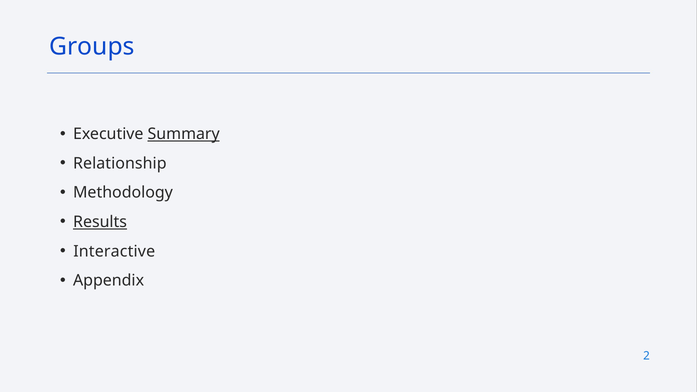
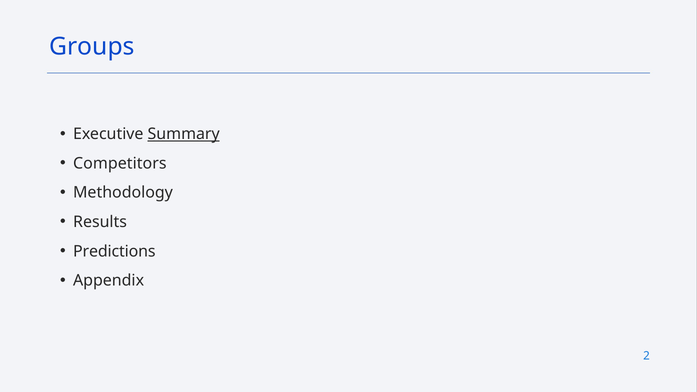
Relationship: Relationship -> Competitors (120, 163)
Results underline: present -> none (100, 222)
Interactive: Interactive -> Predictions (114, 251)
